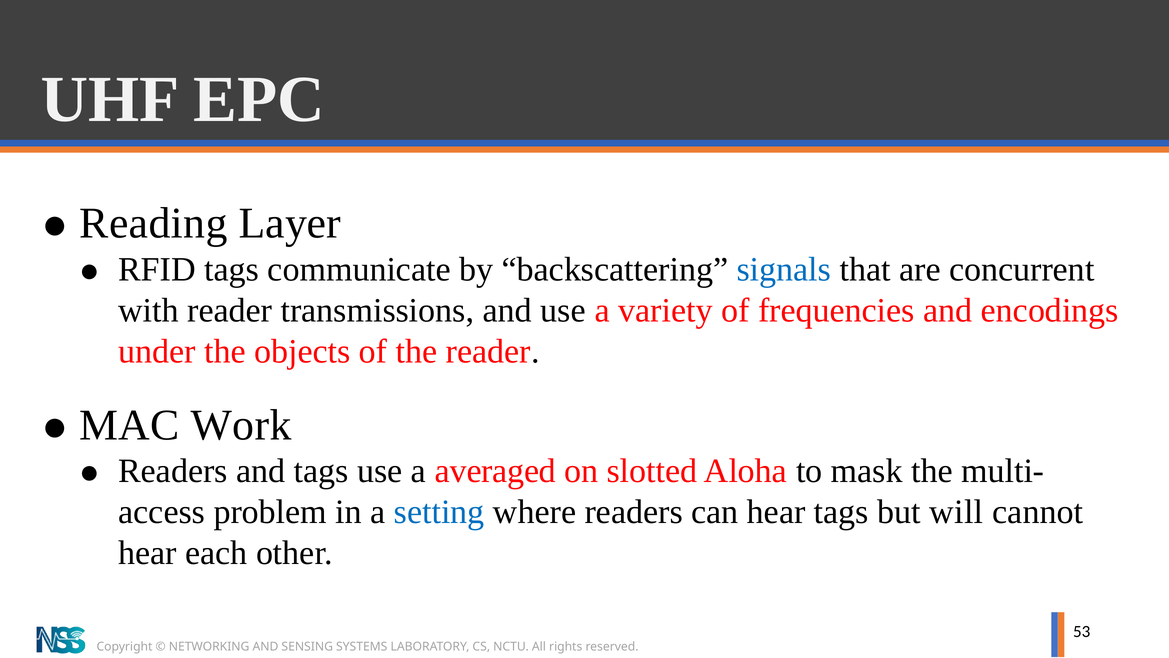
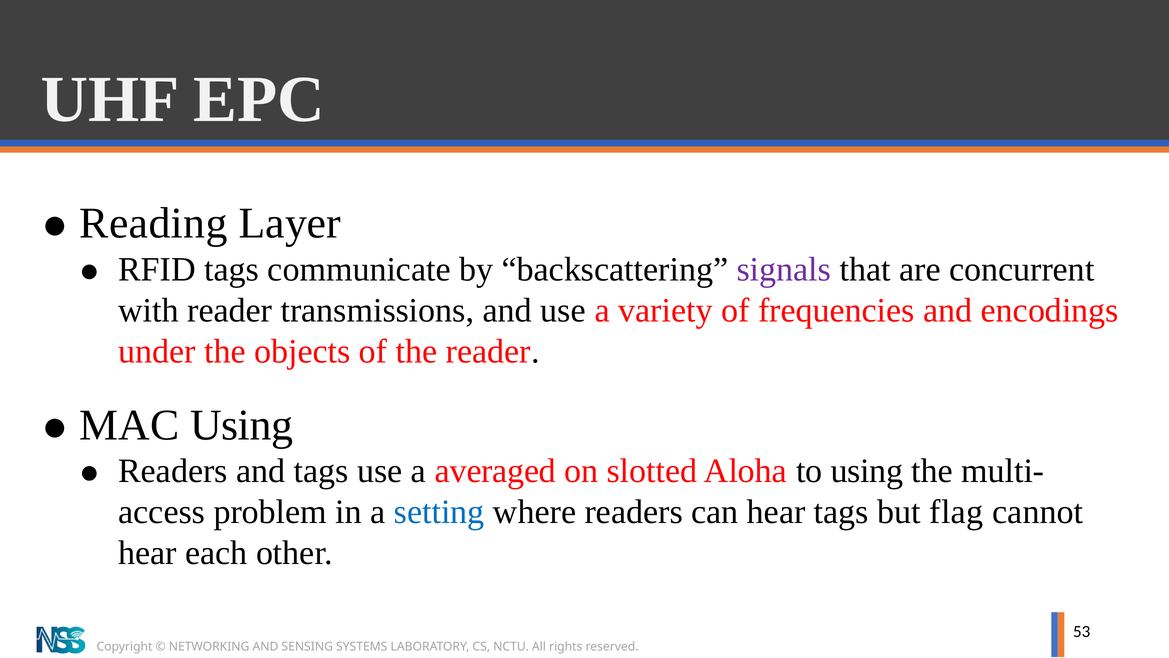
signals colour: blue -> purple (784, 269)
MAC Work: Work -> Using (242, 425)
to mask: mask -> using (867, 471)
will: will -> flag (956, 512)
